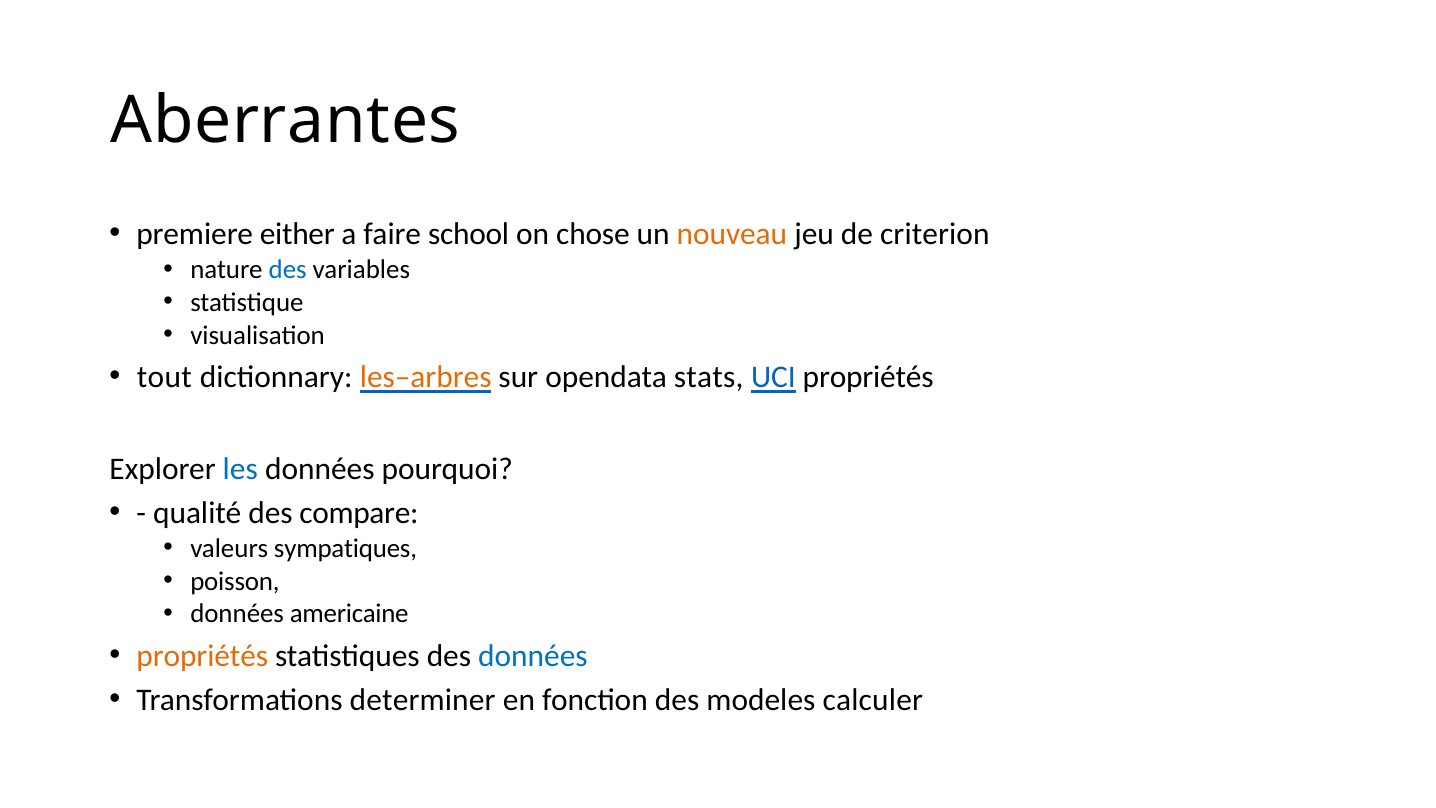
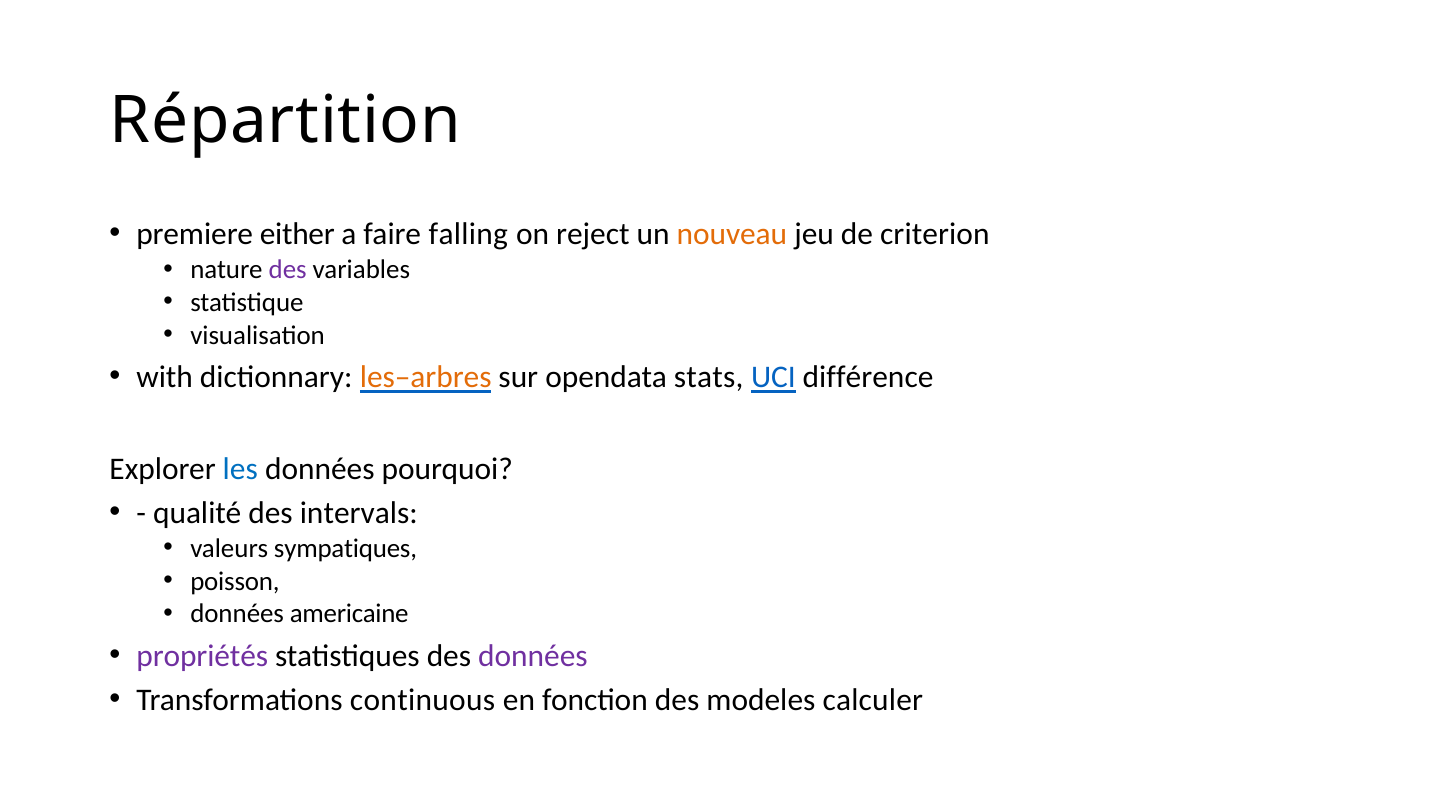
Aberrantes: Aberrantes -> Répartition (285, 121)
school: school -> falling (468, 234)
chose: chose -> reject (593, 234)
des colour: blue -> purple (288, 270)
tout: tout -> with (165, 377)
UCI propriétés: propriétés -> différence (868, 377)
compare: compare -> intervals (359, 513)
propriétés colour: orange -> purple (202, 655)
données colour: blue -> purple (533, 655)
determiner: determiner -> continuous (423, 699)
